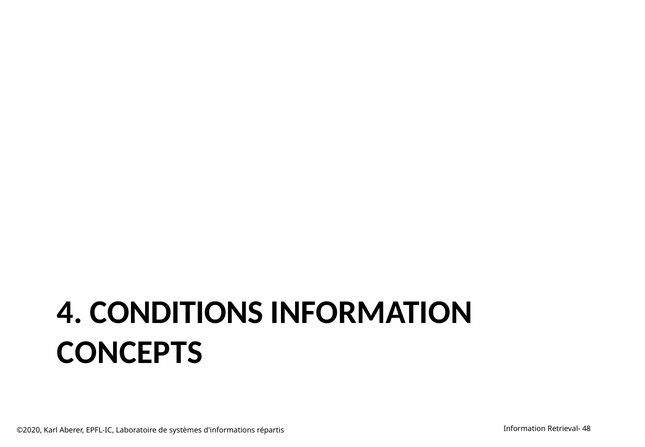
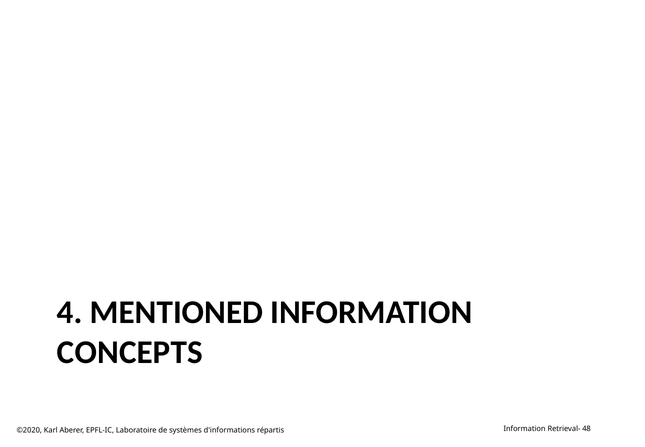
CONDITIONS: CONDITIONS -> MENTIONED (176, 312)
